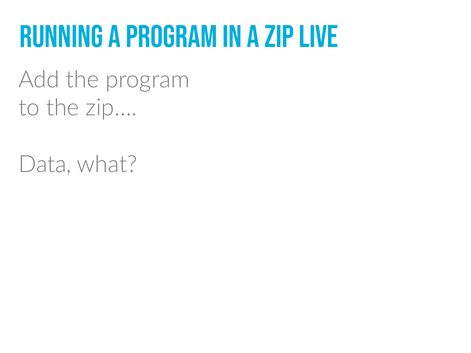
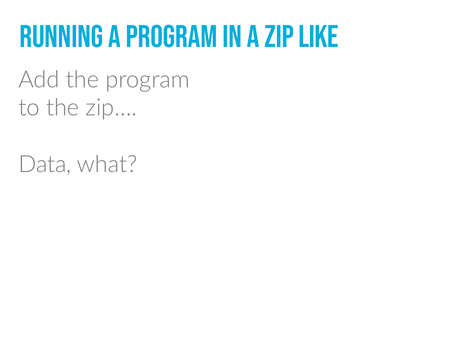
live: live -> like (319, 37)
